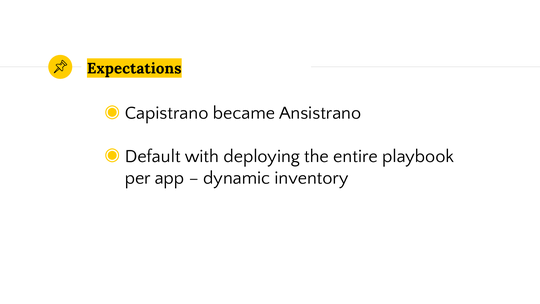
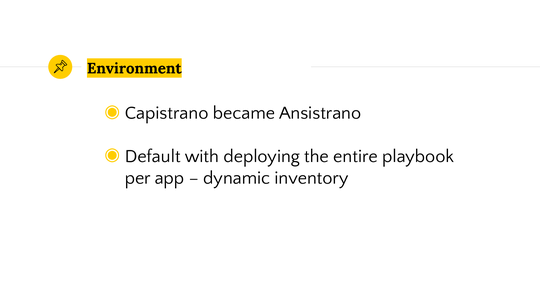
Expectations: Expectations -> Environment (134, 68)
